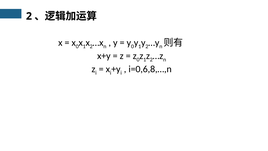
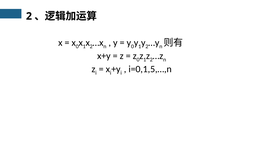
i=0,6,8,…,n: i=0,6,8,…,n -> i=0,1,5,…,n (150, 69)
